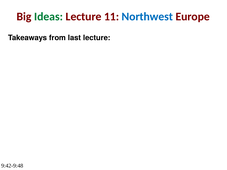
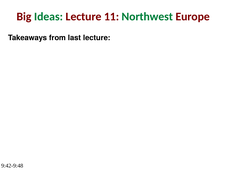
Northwest colour: blue -> green (147, 17)
